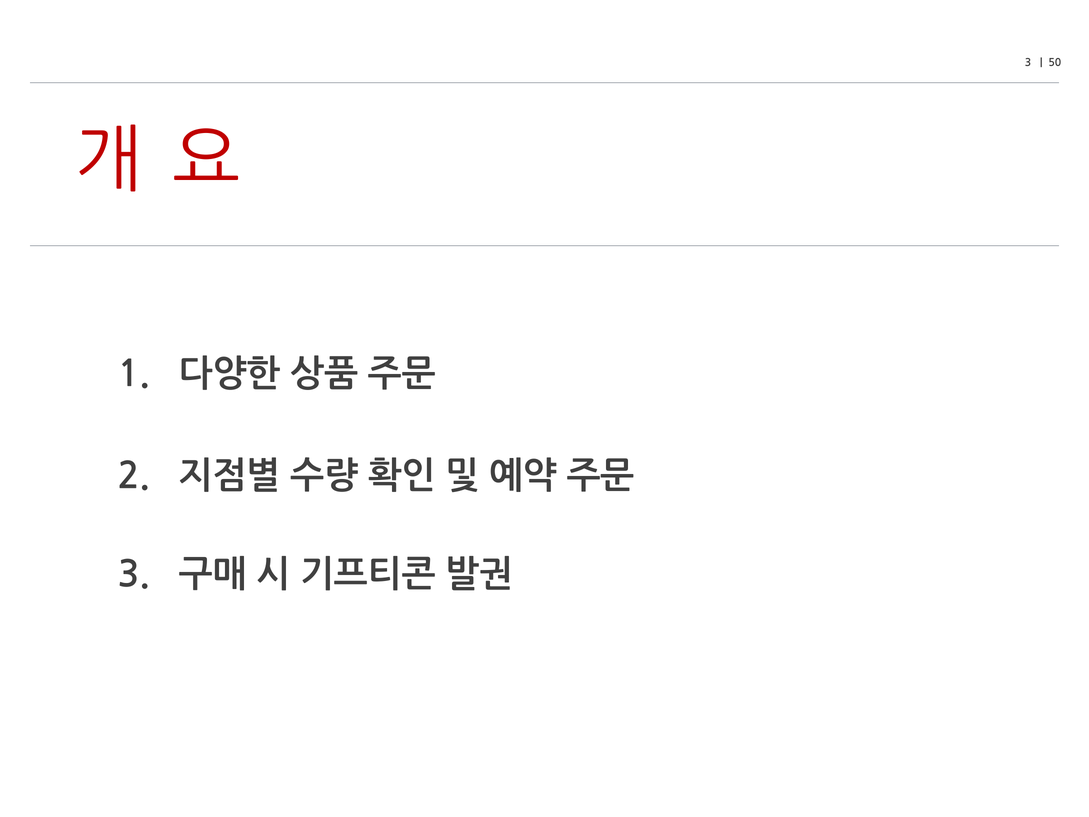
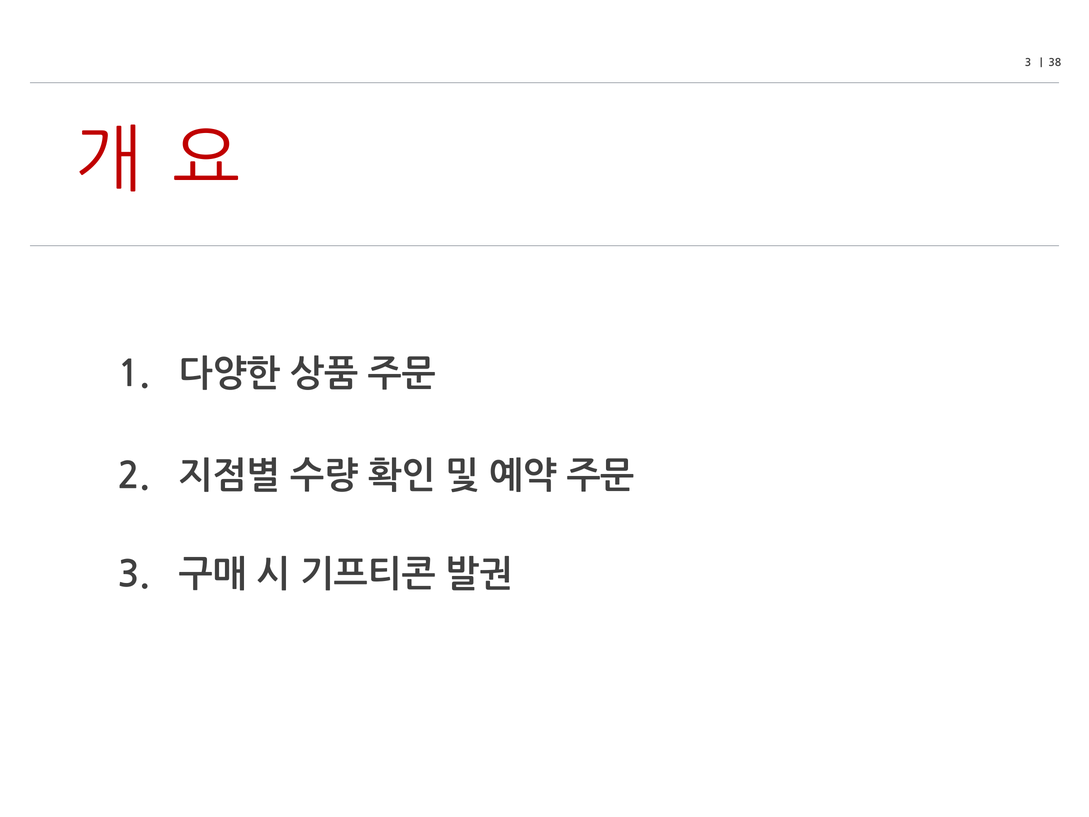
50: 50 -> 38 (1055, 63)
